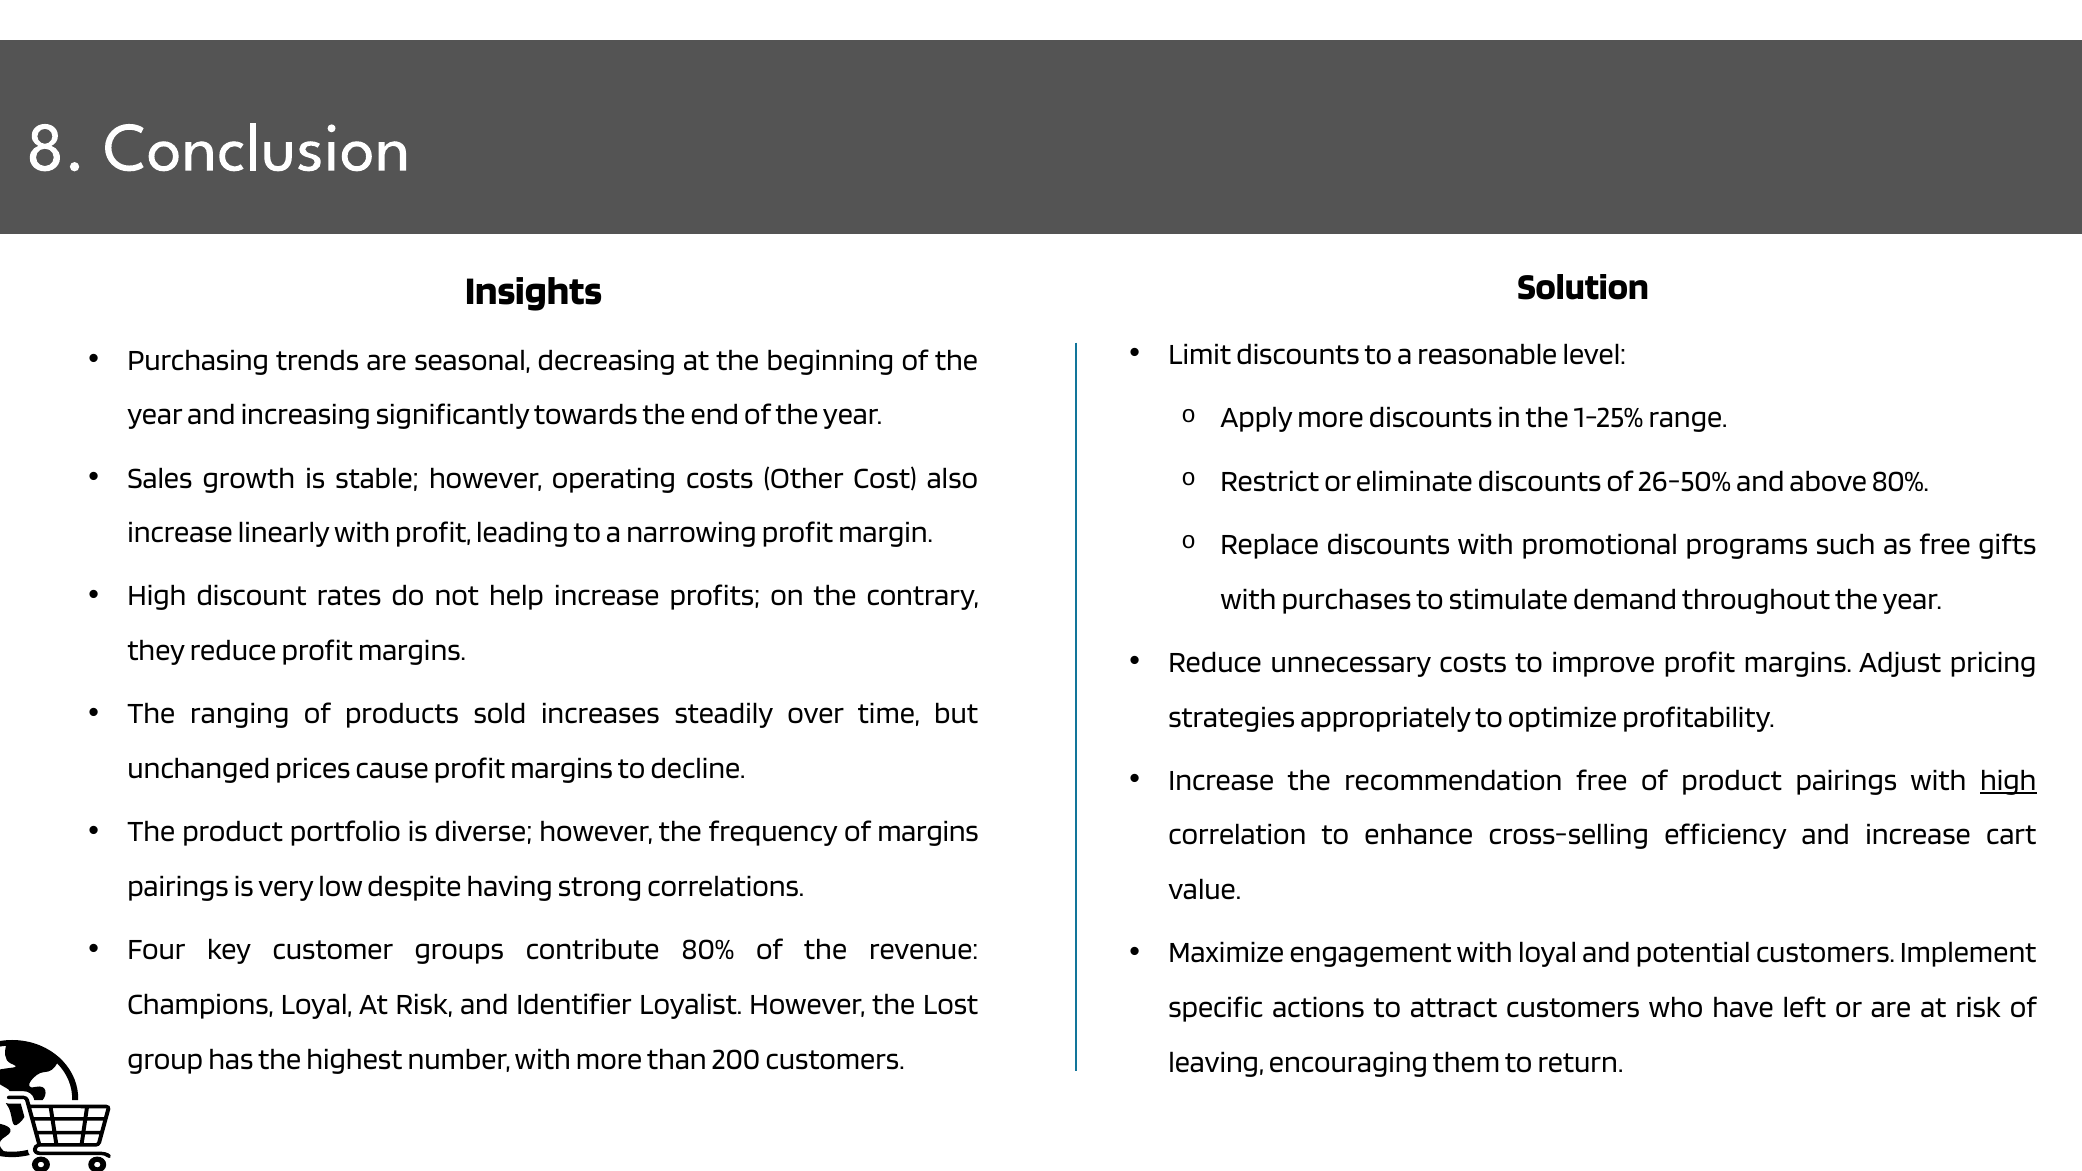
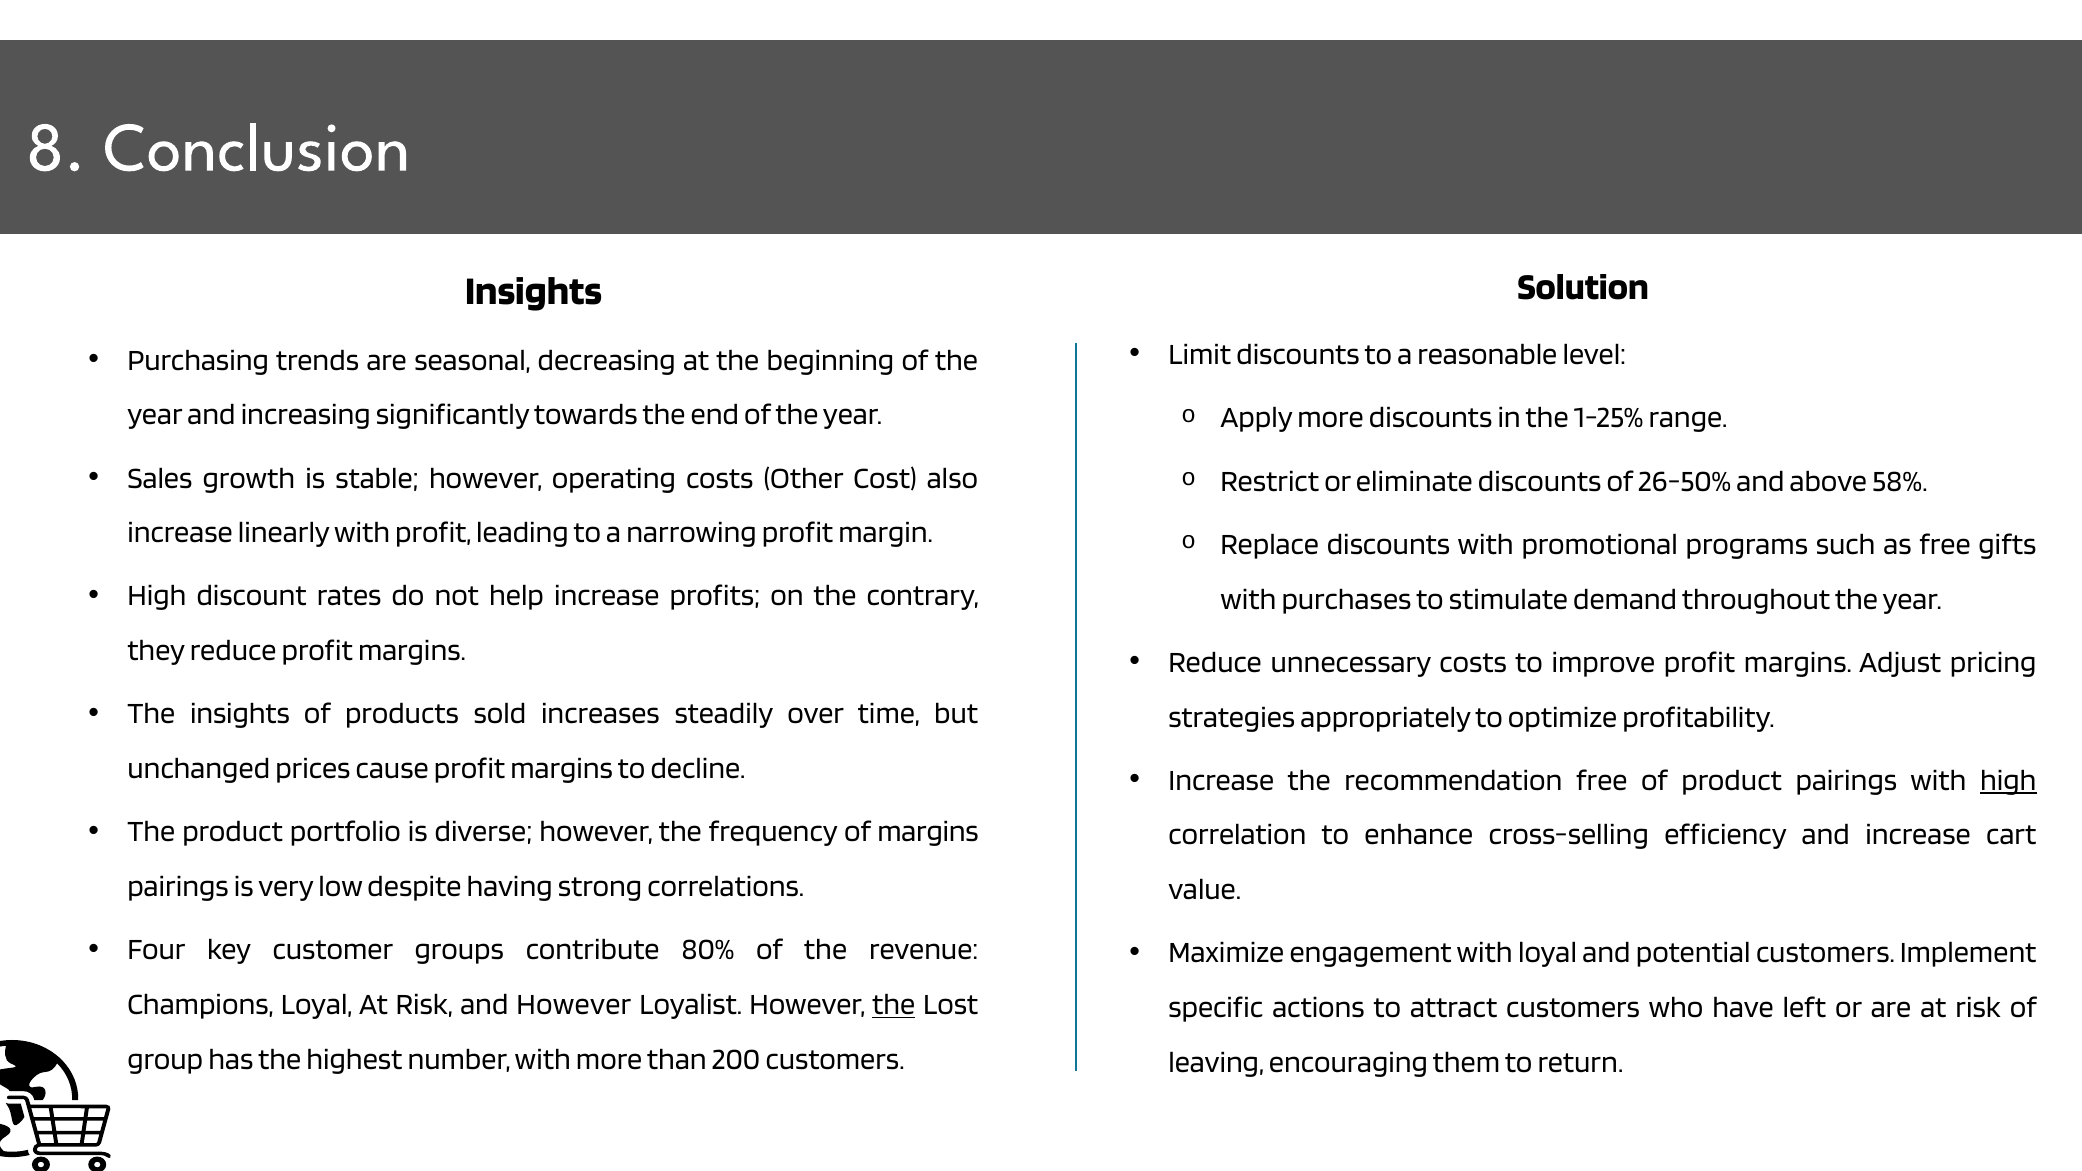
above 80%: 80% -> 58% (1900, 481)
The ranging: ranging -> insights (240, 714)
and Identifier: Identifier -> However (574, 1005)
the underline: none -> present (894, 1005)
